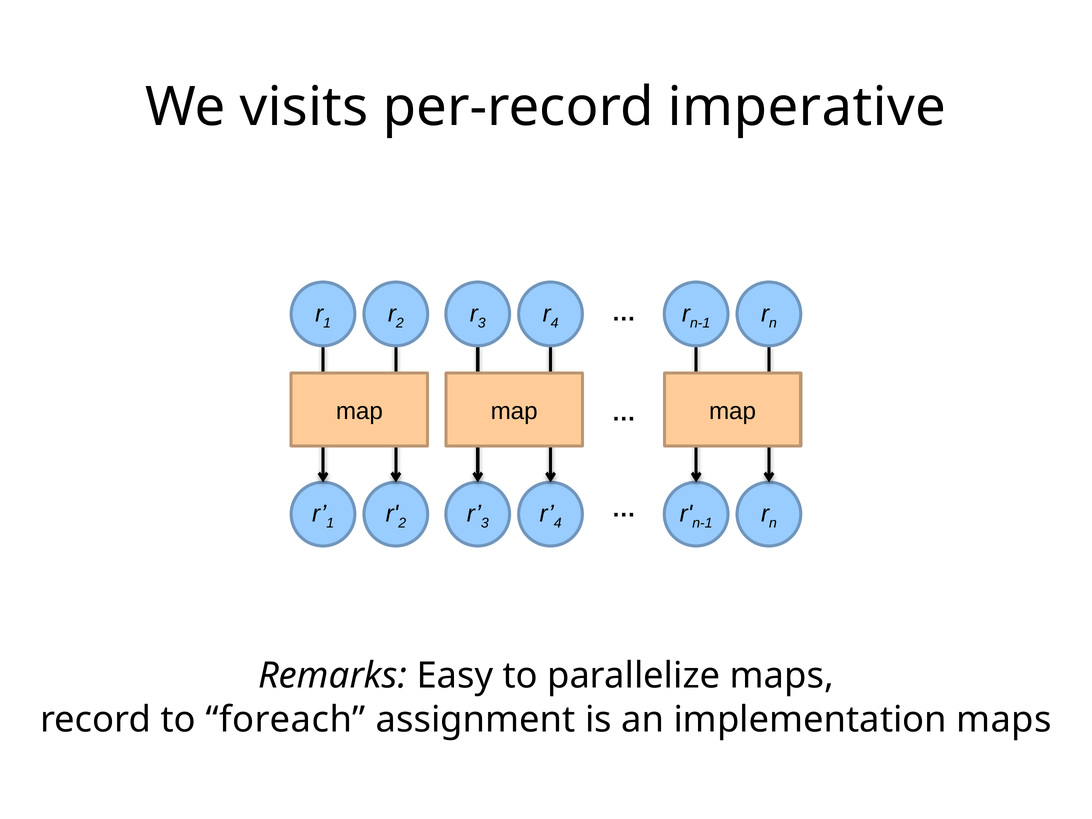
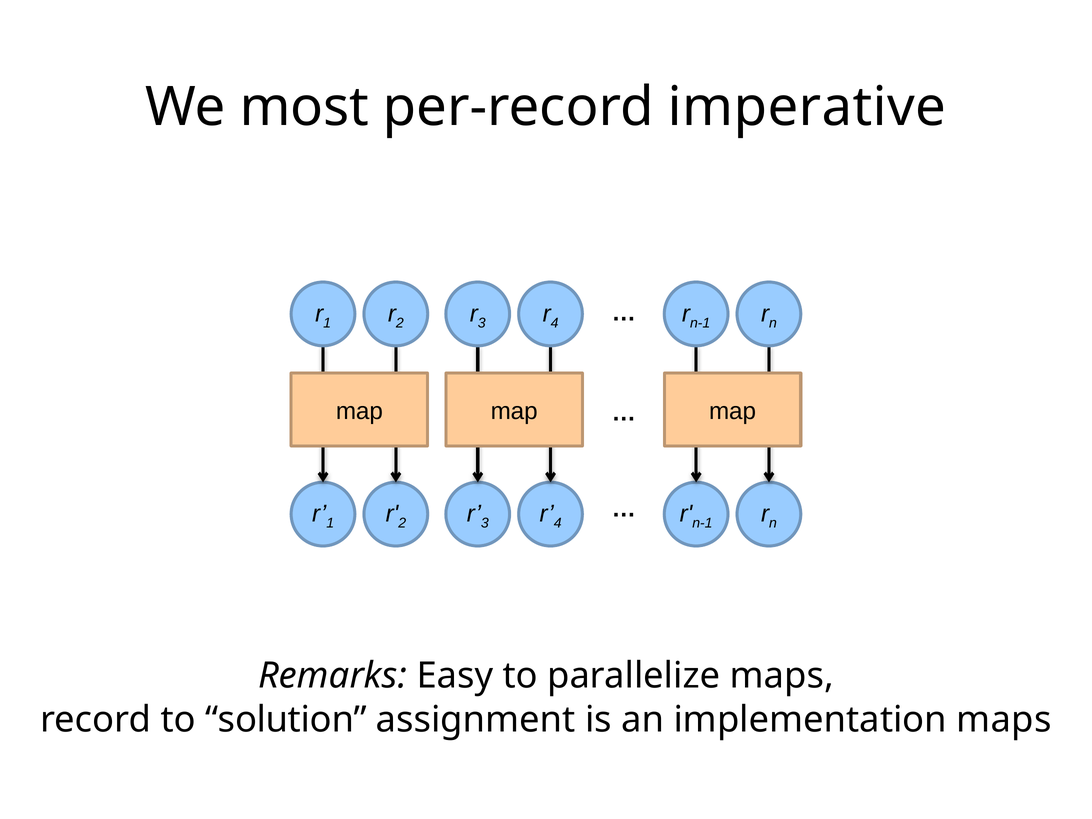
visits: visits -> most (304, 107)
foreach: foreach -> solution (286, 719)
